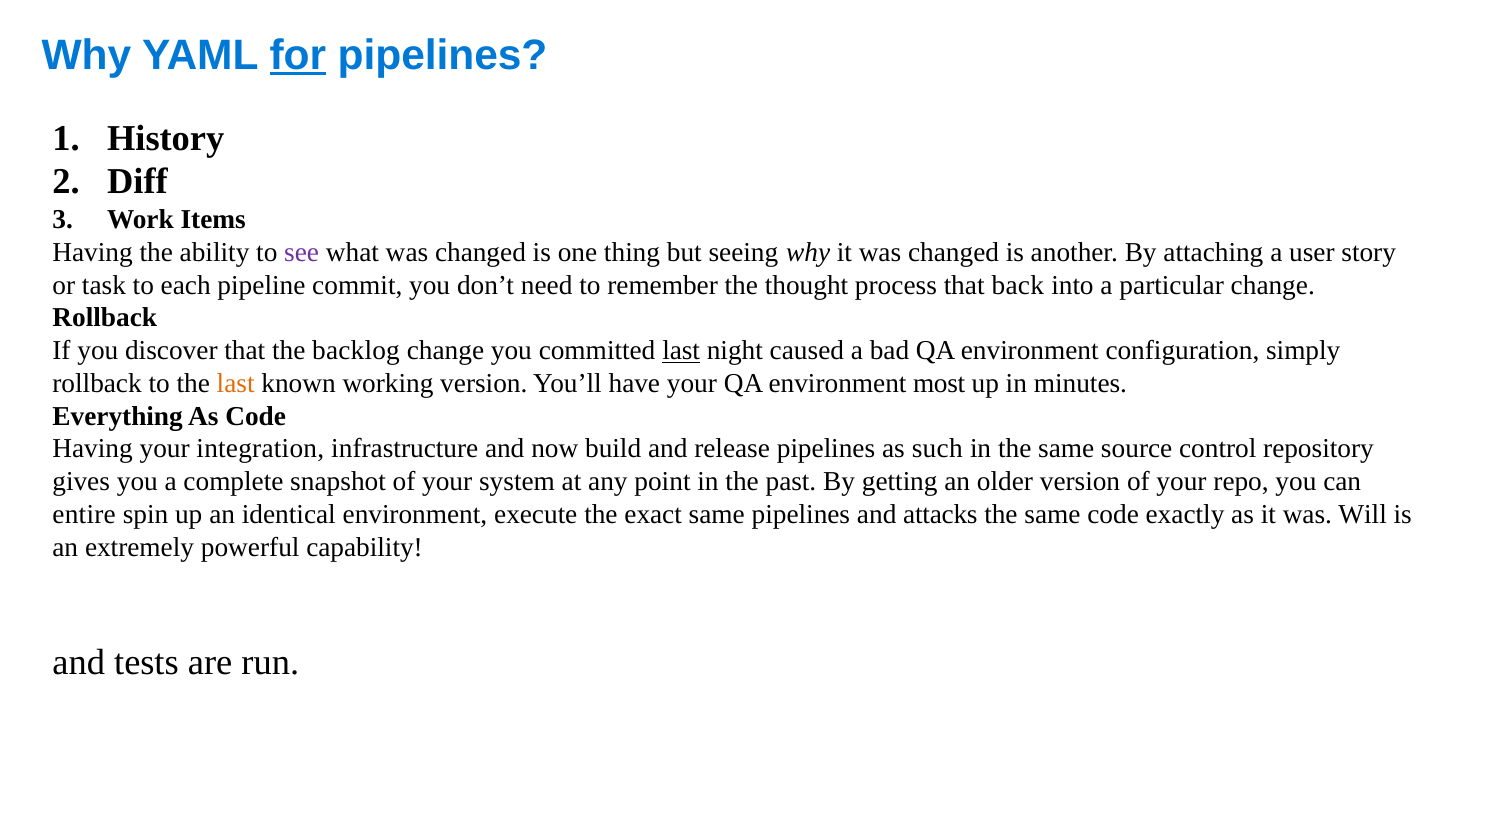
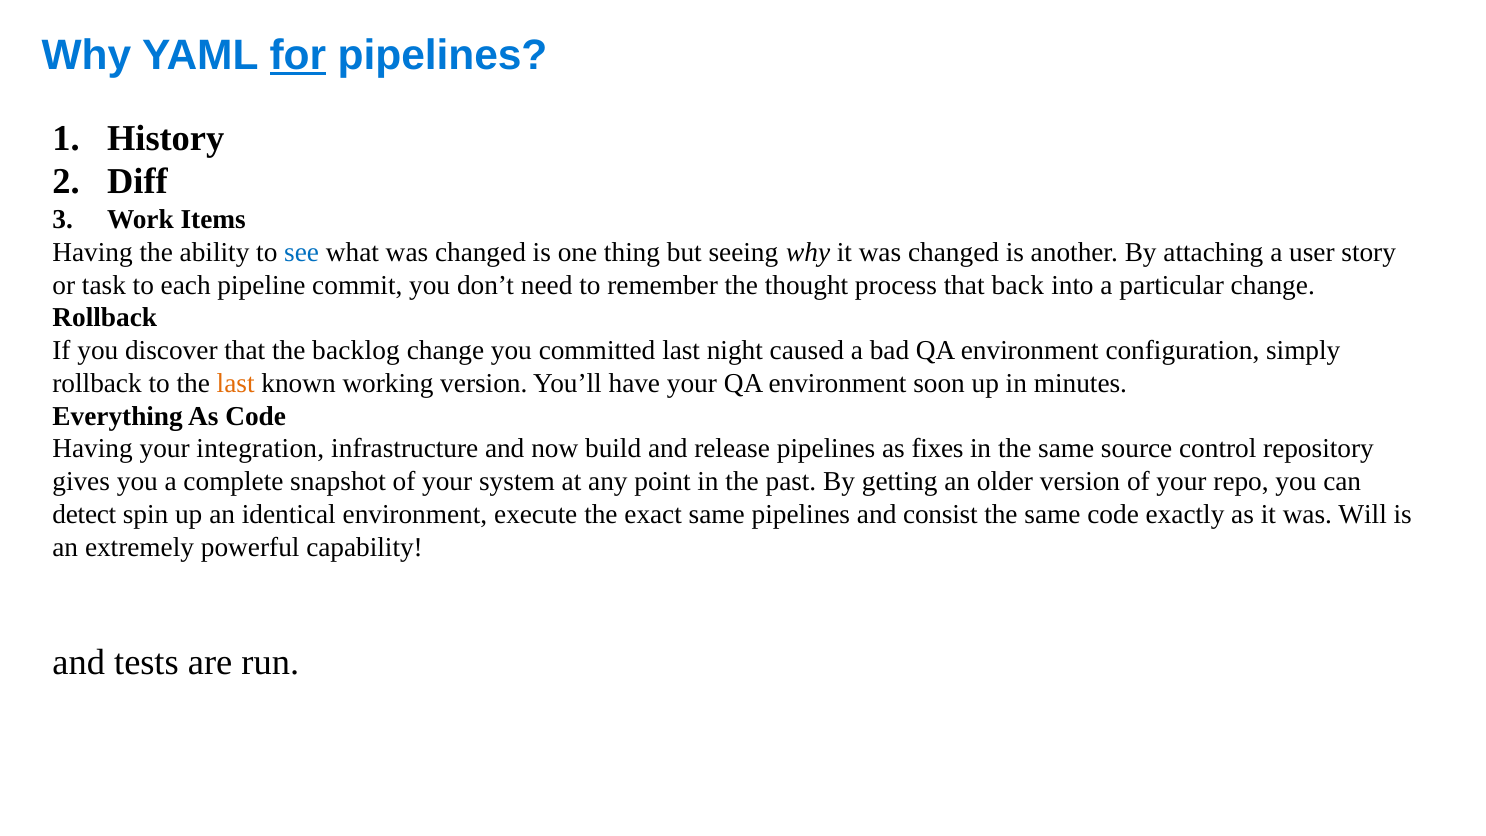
see colour: purple -> blue (302, 252)
last underline: present -> none (681, 351)
most: most -> soon (939, 384)
such: such -> fixes (938, 449)
entire: entire -> detect (84, 515)
attacks: attacks -> consist (940, 515)
